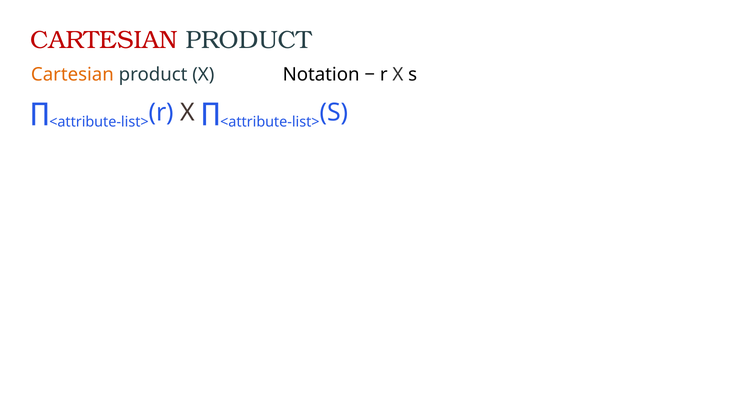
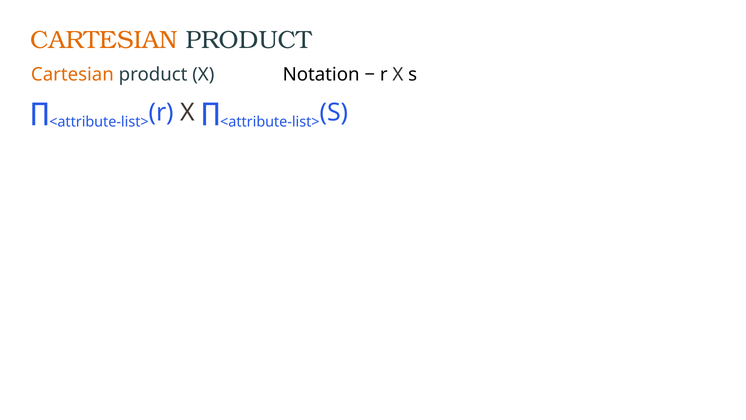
CARTESIAN colour: red -> orange (104, 40)
